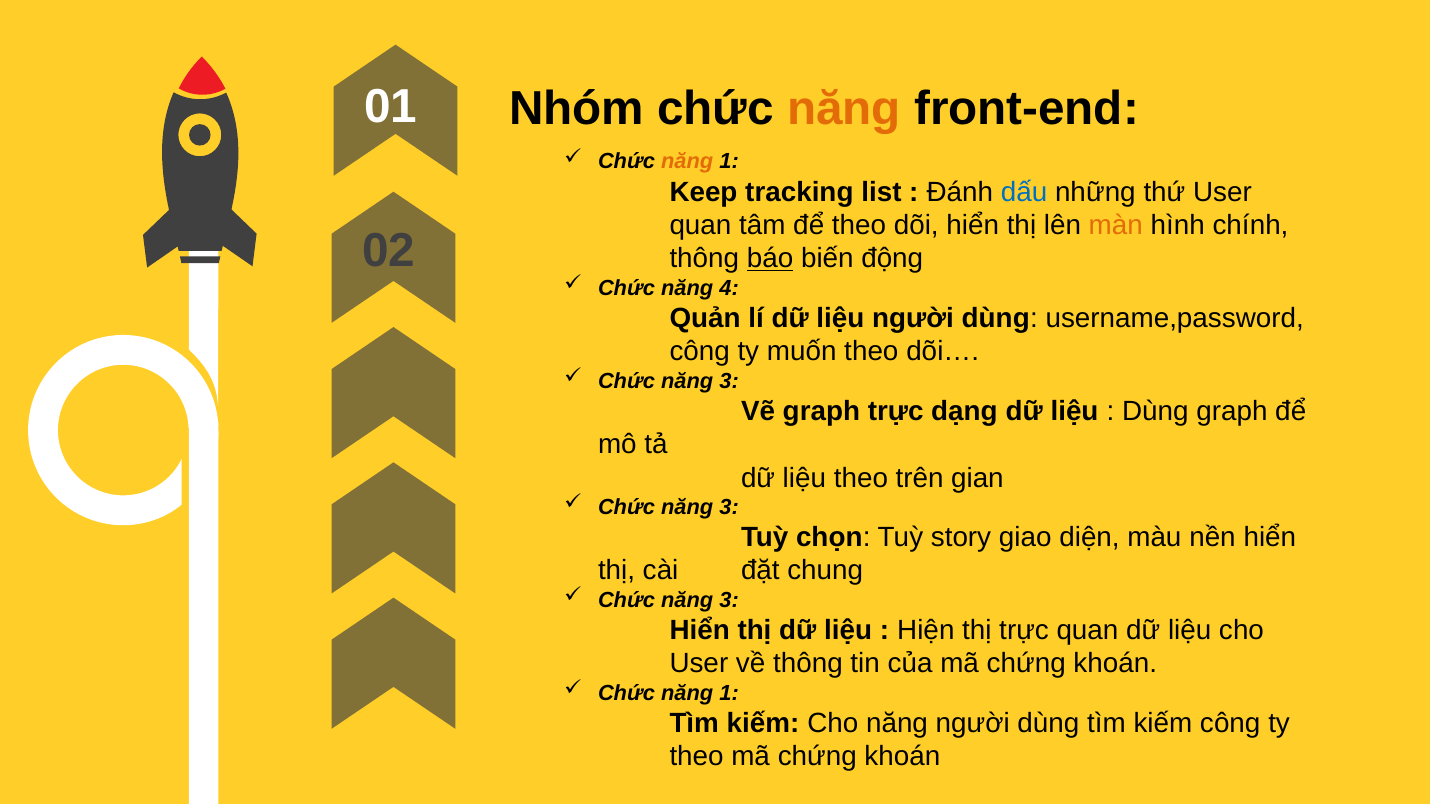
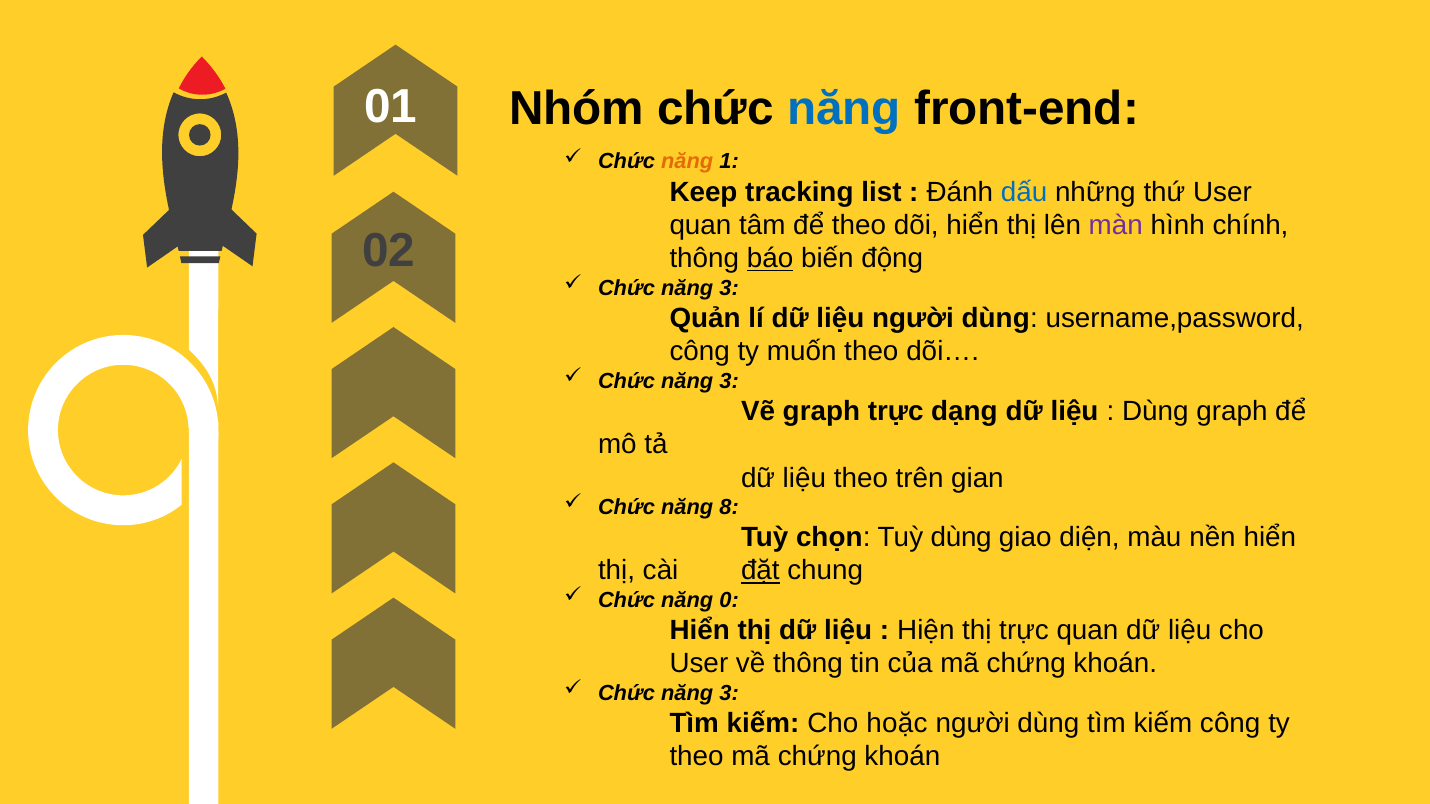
năng colour: orange -> blue (844, 109)
màn colour: orange -> purple (1116, 225)
4: 4 -> 3 (729, 288)
3: 3 -> 8 (729, 507)
Tuỳ story: story -> dùng (961, 538)
đặt underline: none -> present (760, 571)
3: 3 -> 0 (729, 600)
1: 1 -> 3 (729, 693)
Cho năng: năng -> hoặc (897, 724)
